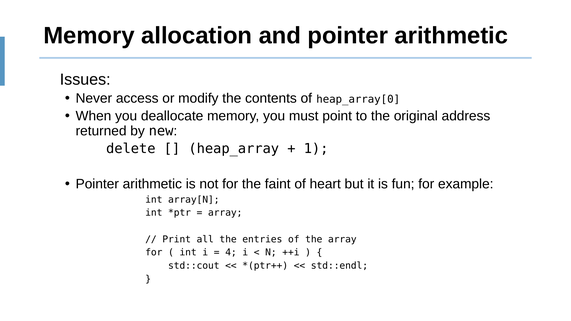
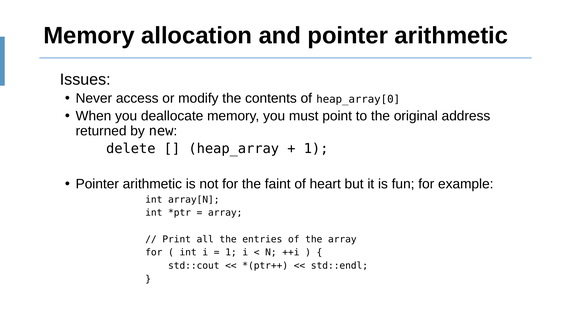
4: 4 -> 1 (231, 253)
